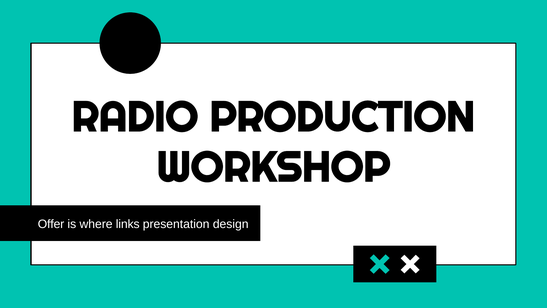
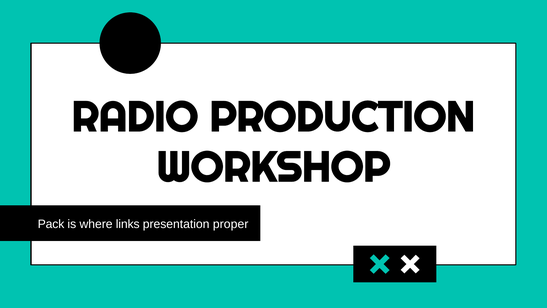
Offer: Offer -> Pack (51, 224)
design: design -> proper (231, 224)
